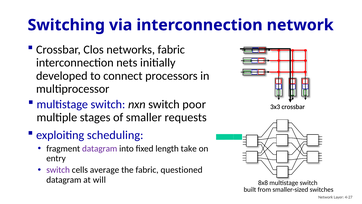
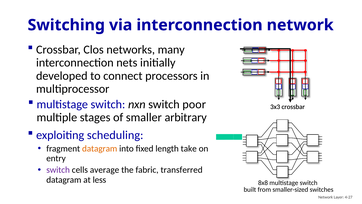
networks fabric: fabric -> many (171, 50)
requests: requests -> arbitrary (186, 117)
datagram colour: purple -> orange (100, 148)
questioned: questioned -> transferred (182, 170)
will: will -> less (99, 179)
